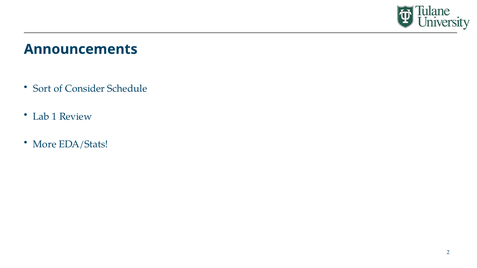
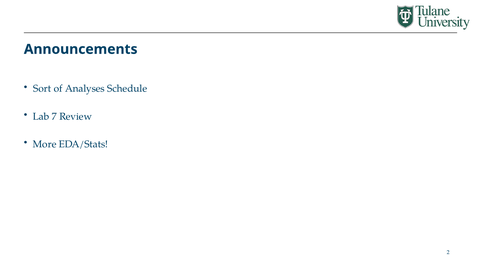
Consider: Consider -> Analyses (85, 89)
1: 1 -> 7 (54, 117)
